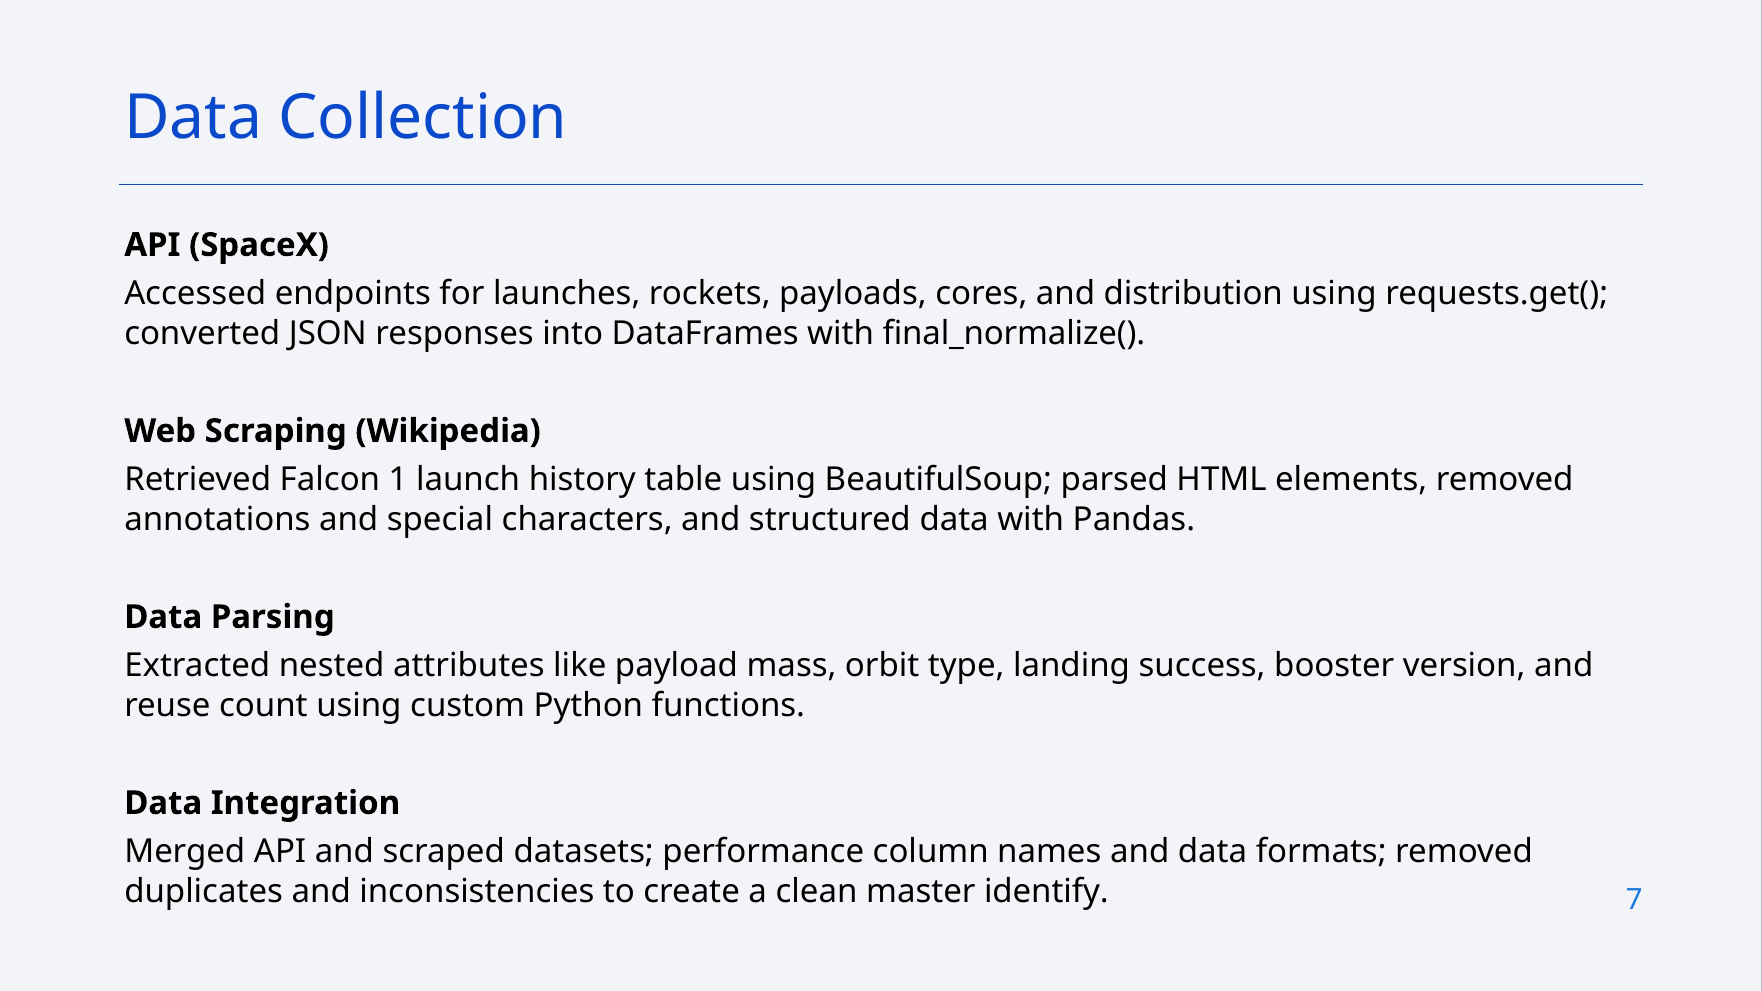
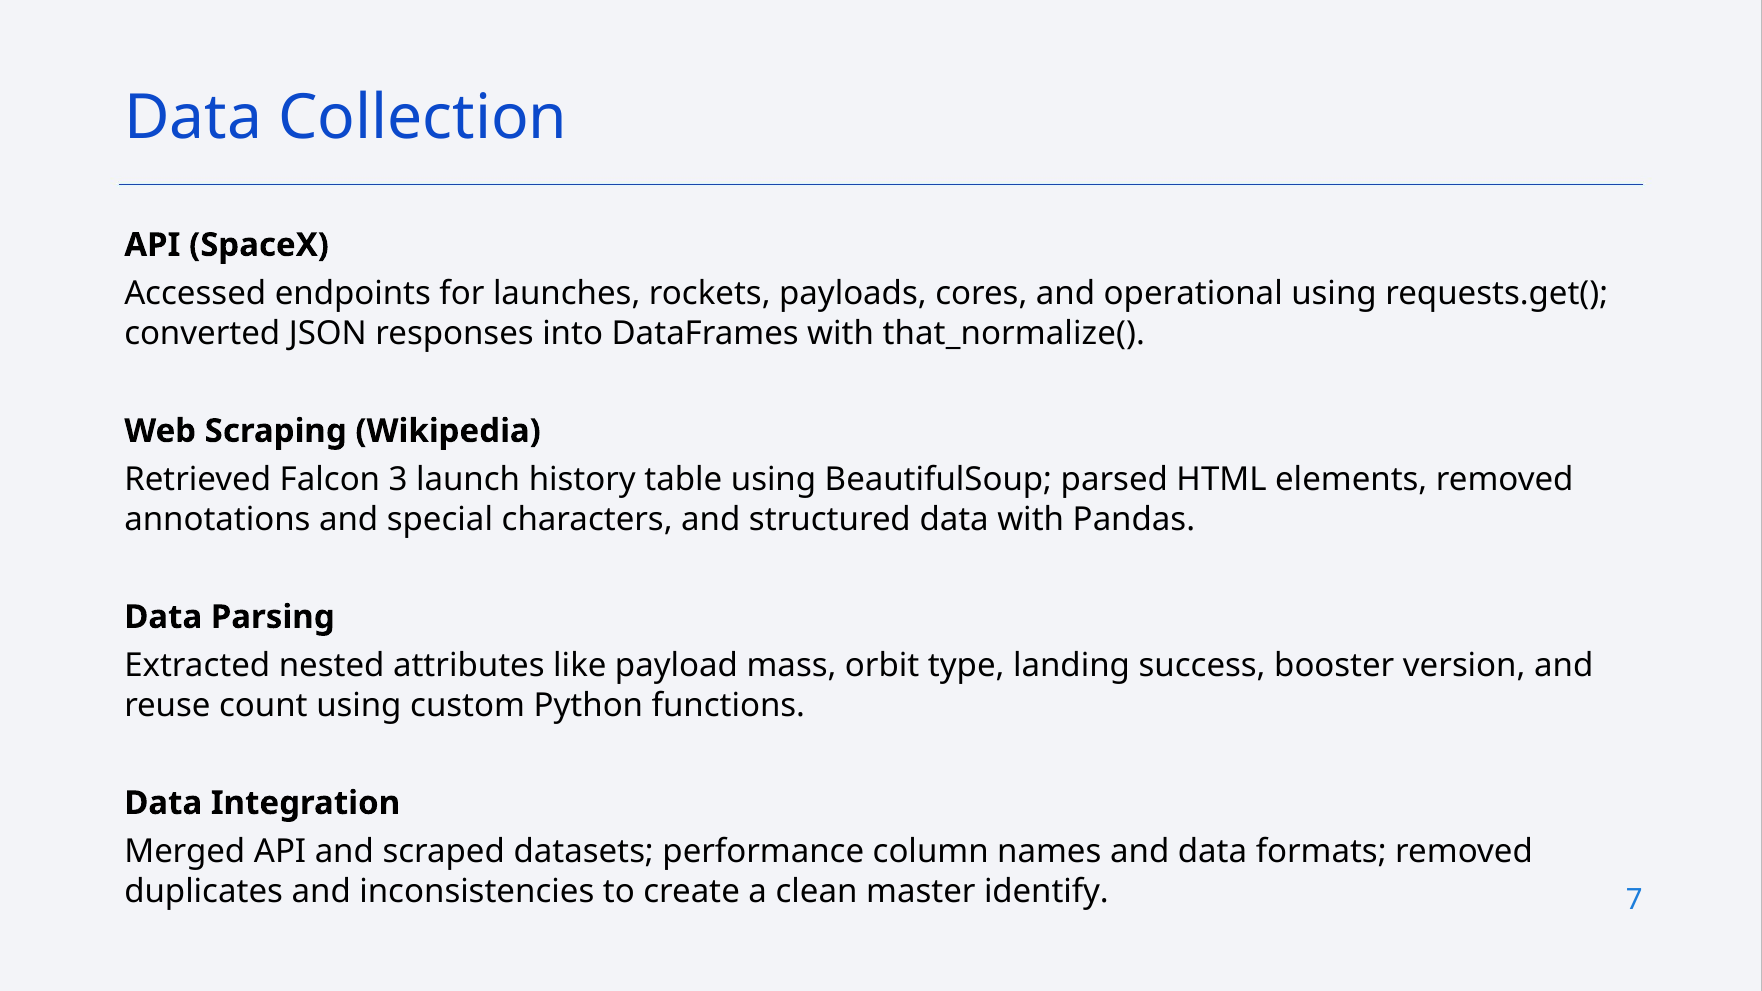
distribution: distribution -> operational (1193, 294)
final_normalize(: final_normalize( -> that_normalize( (1014, 333)
1: 1 -> 3 (398, 480)
